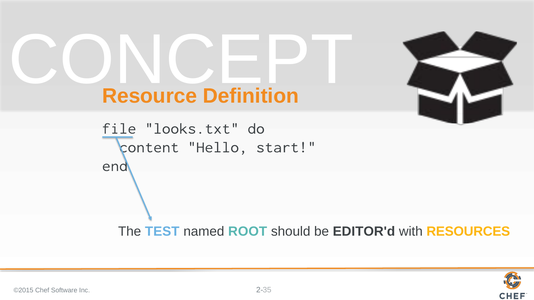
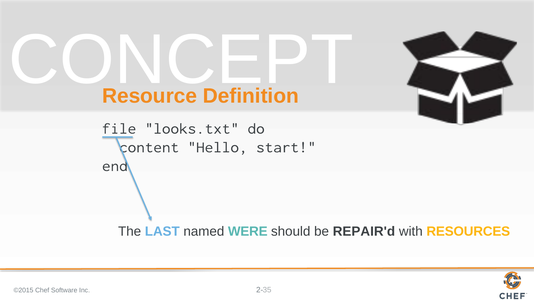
TEST: TEST -> LAST (162, 232)
ROOT: ROOT -> WERE (248, 232)
EDITOR'd: EDITOR'd -> REPAIR'd (364, 232)
